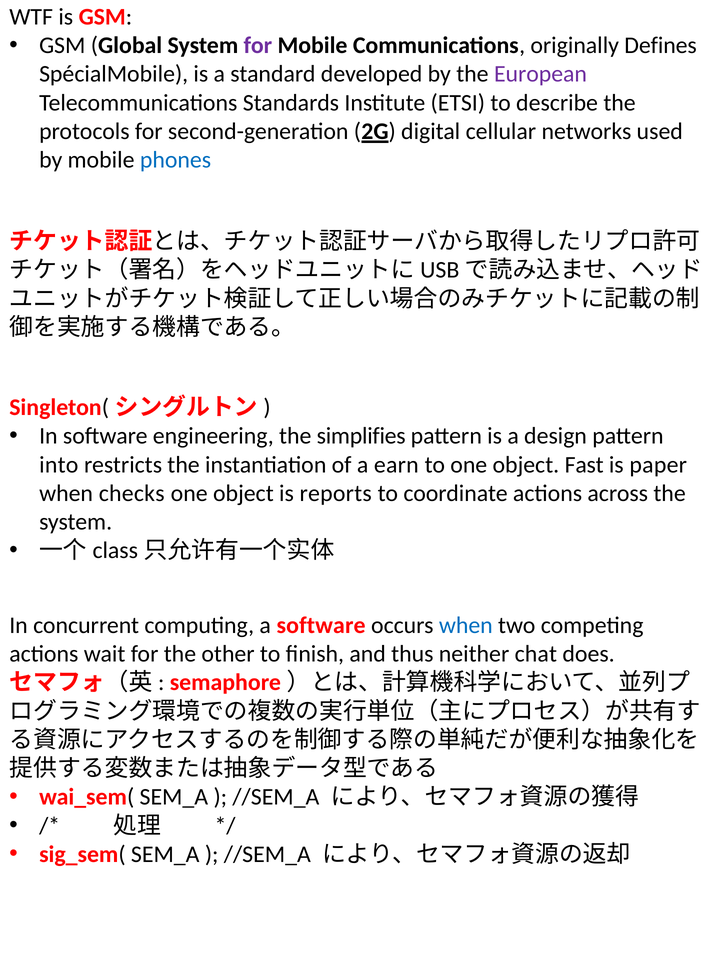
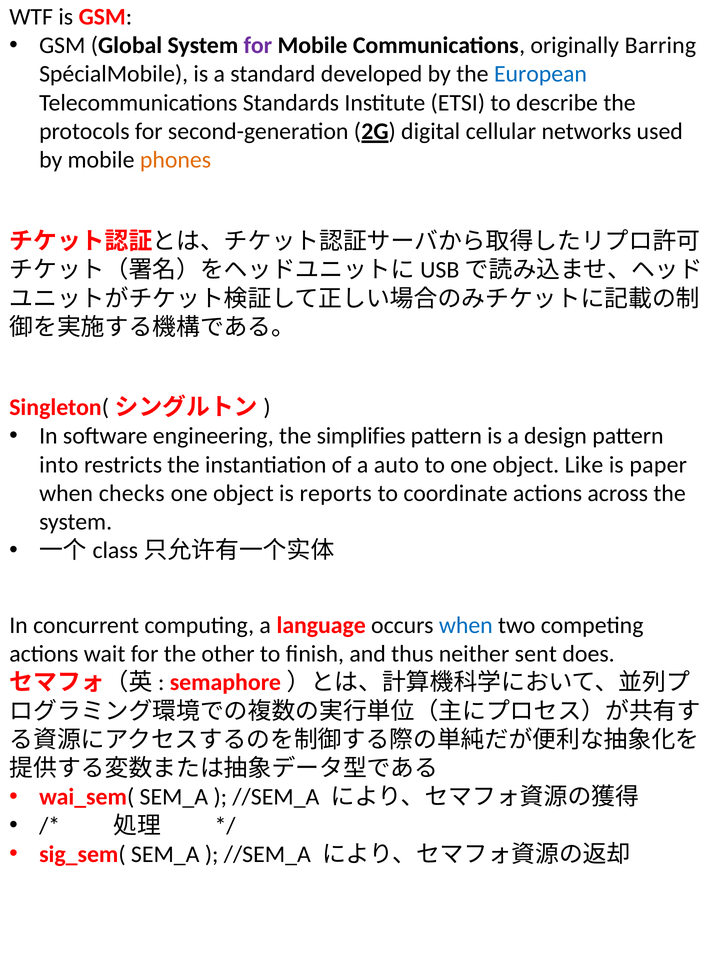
Defines: Defines -> Barring (660, 45)
European colour: purple -> blue (540, 74)
phones colour: blue -> orange (176, 160)
earn: earn -> auto (396, 464)
Fast: Fast -> Like (584, 464)
a software: software -> language (321, 625)
chat: chat -> sent (536, 654)
